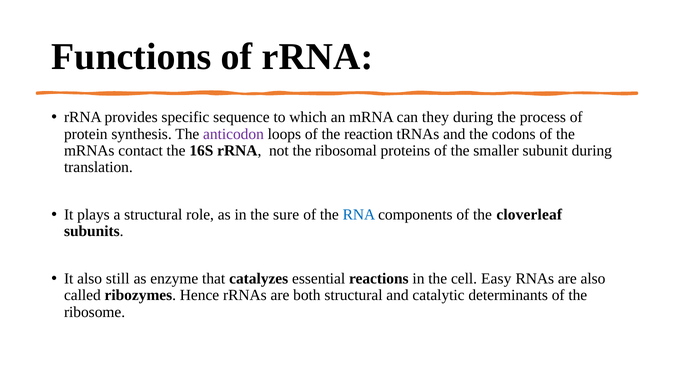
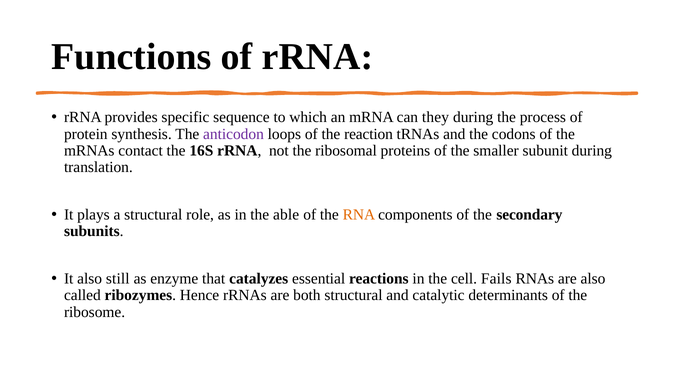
sure: sure -> able (286, 215)
RNA colour: blue -> orange (359, 215)
cloverleaf: cloverleaf -> secondary (529, 215)
Easy: Easy -> Fails (496, 279)
